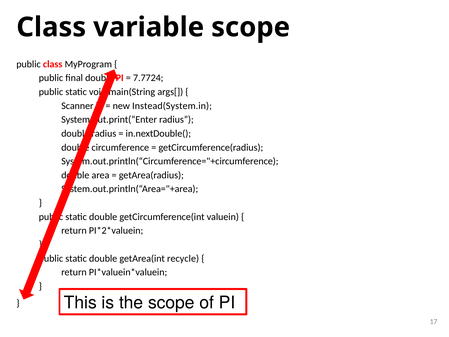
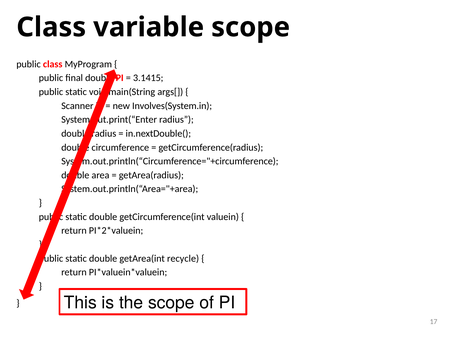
7.7724: 7.7724 -> 3.1415 (148, 78)
Instead(System.in: Instead(System.in -> Involves(System.in (172, 106)
